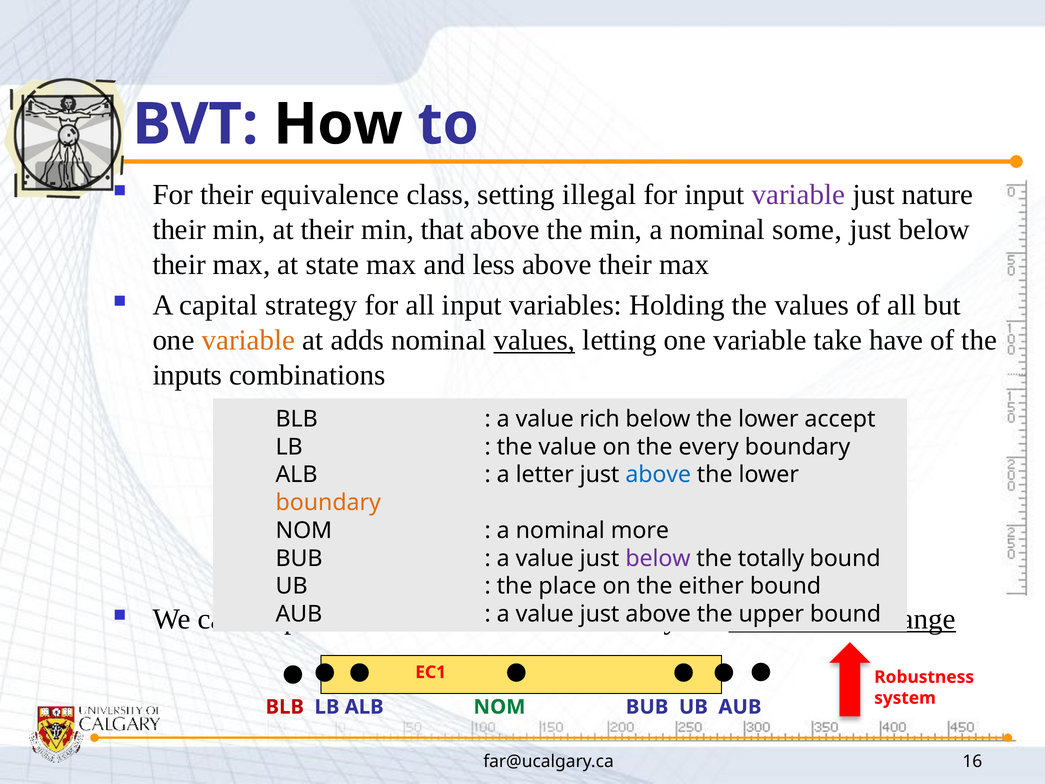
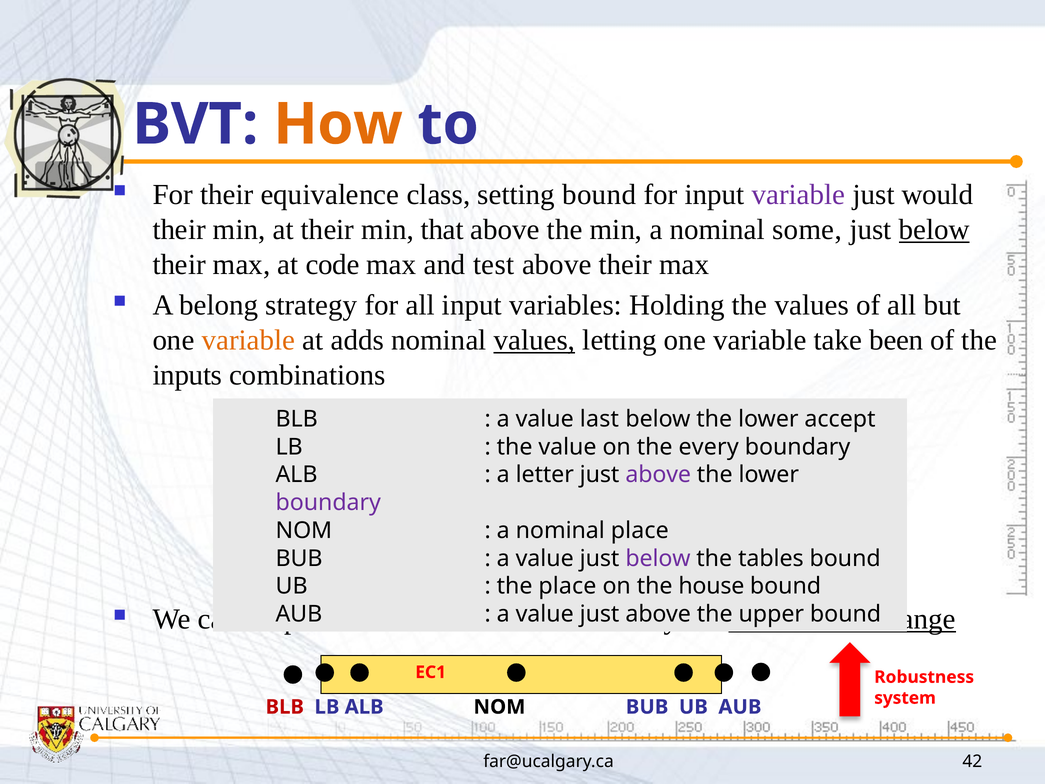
How colour: black -> orange (338, 124)
setting illegal: illegal -> bound (599, 195)
nature: nature -> would (937, 195)
below underline: none -> present (934, 230)
state: state -> code (333, 265)
less: less -> test (494, 265)
capital: capital -> belong (219, 305)
have: have -> been (896, 340)
rich: rich -> last (599, 419)
above colour: blue -> purple (658, 475)
boundary colour: orange -> purple (328, 503)
nominal more: more -> place (640, 530)
totally: totally -> tables (771, 558)
either: either -> house (711, 586)
NOM colour: green -> black (499, 707)
16: 16 -> 42 (972, 761)
